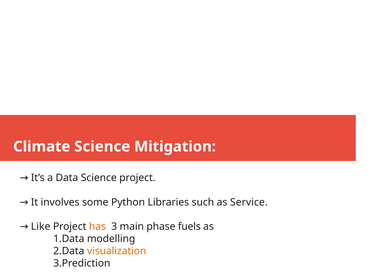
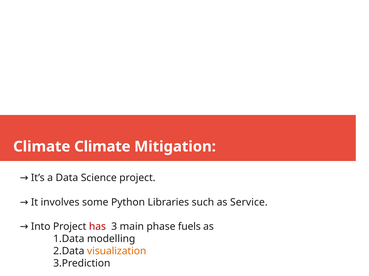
Climate Science: Science -> Climate (102, 147)
Like: Like -> Into (41, 227)
has colour: orange -> red (97, 227)
